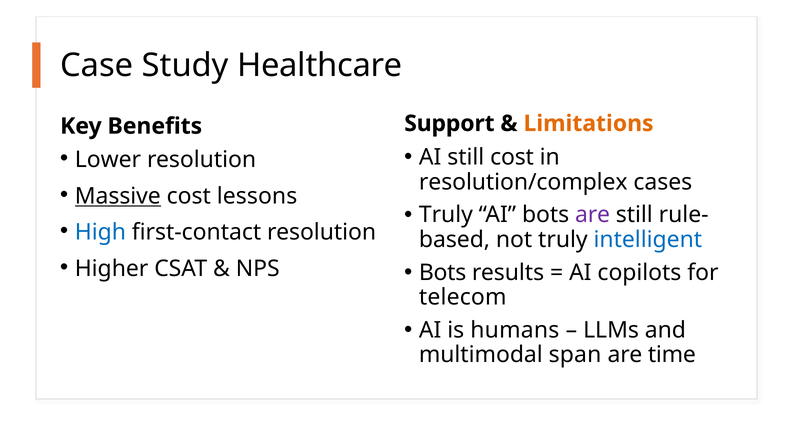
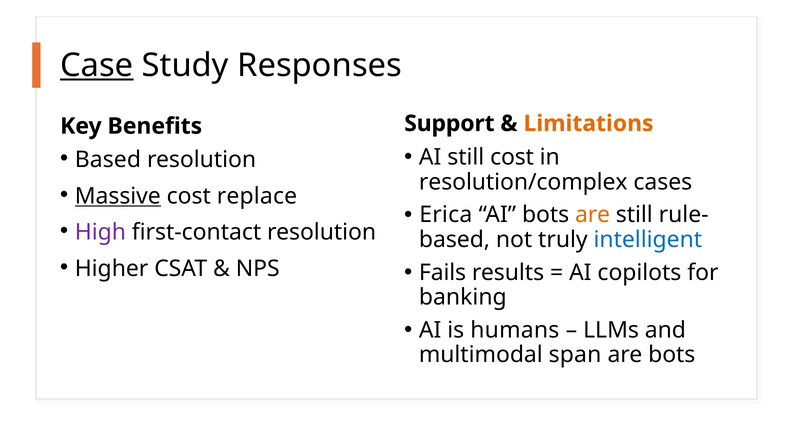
Case underline: none -> present (97, 65)
Healthcare: Healthcare -> Responses (320, 65)
Lower: Lower -> Based (108, 160)
lessons: lessons -> replace (257, 196)
Truly: Truly -> Erica (446, 215)
are colour: purple -> orange (593, 215)
High colour: blue -> purple (100, 233)
Bots: Bots -> Fails (443, 273)
telecom: telecom -> banking (463, 298)
are time: time -> bots (672, 355)
